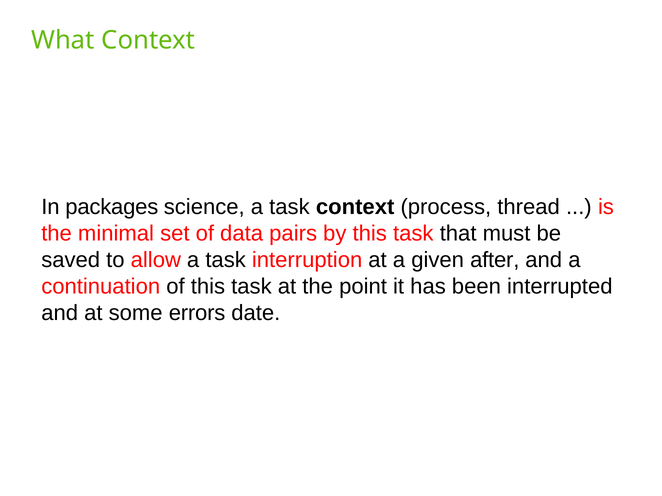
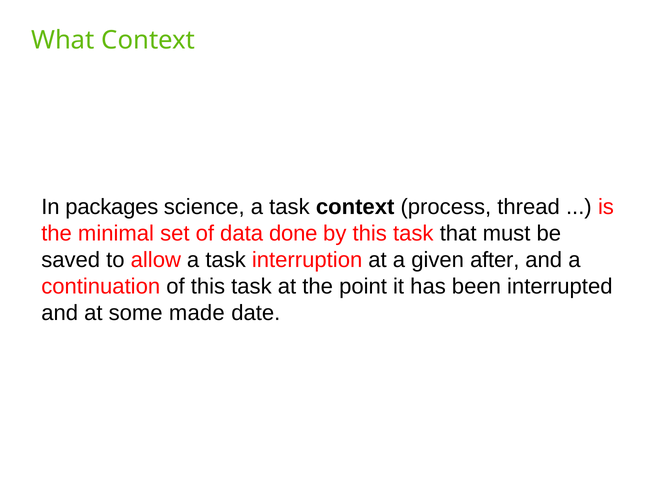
pairs: pairs -> done (293, 234)
errors: errors -> made (197, 313)
